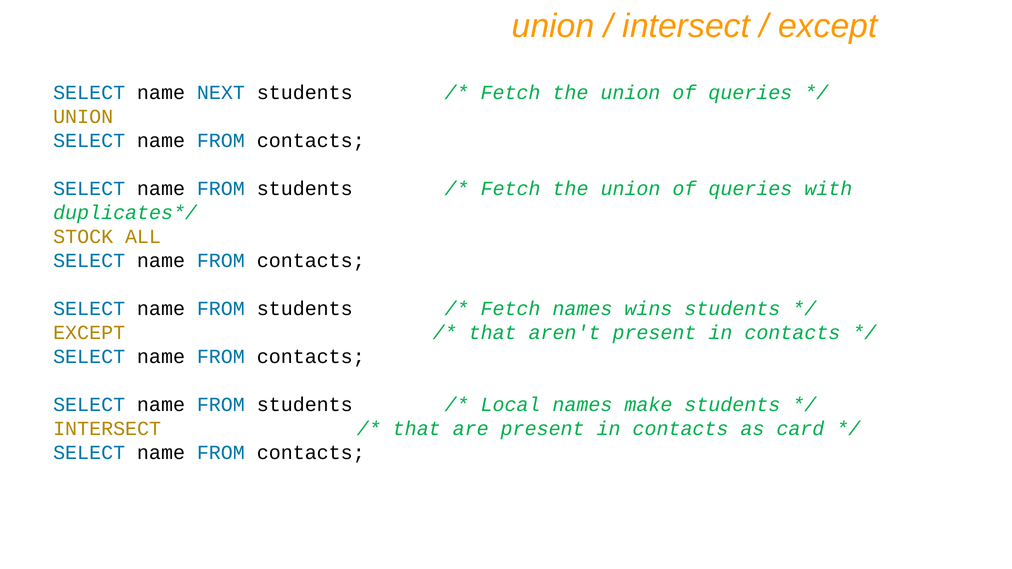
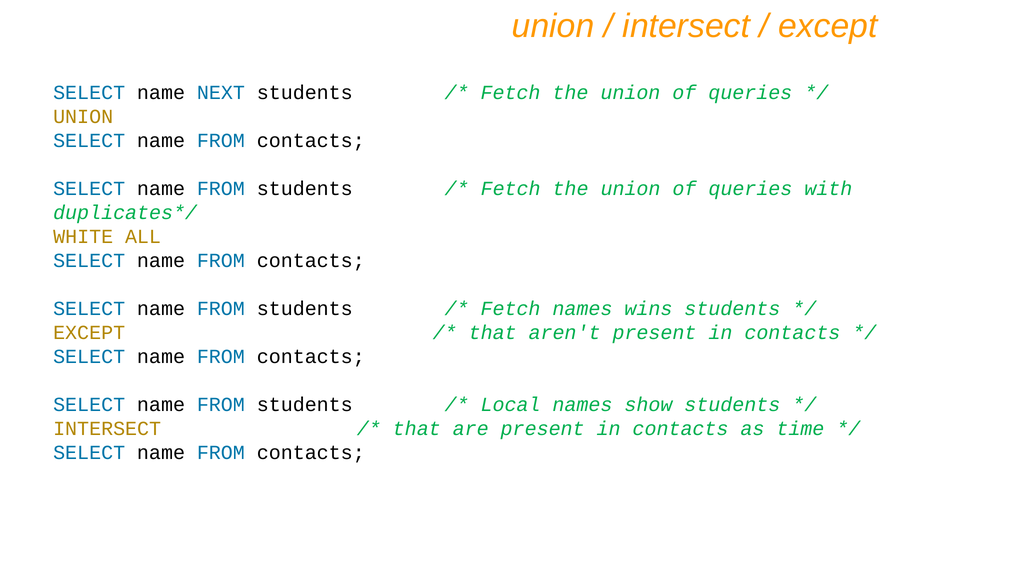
STOCK: STOCK -> WHITE (83, 237)
make: make -> show (648, 405)
card: card -> time (800, 429)
